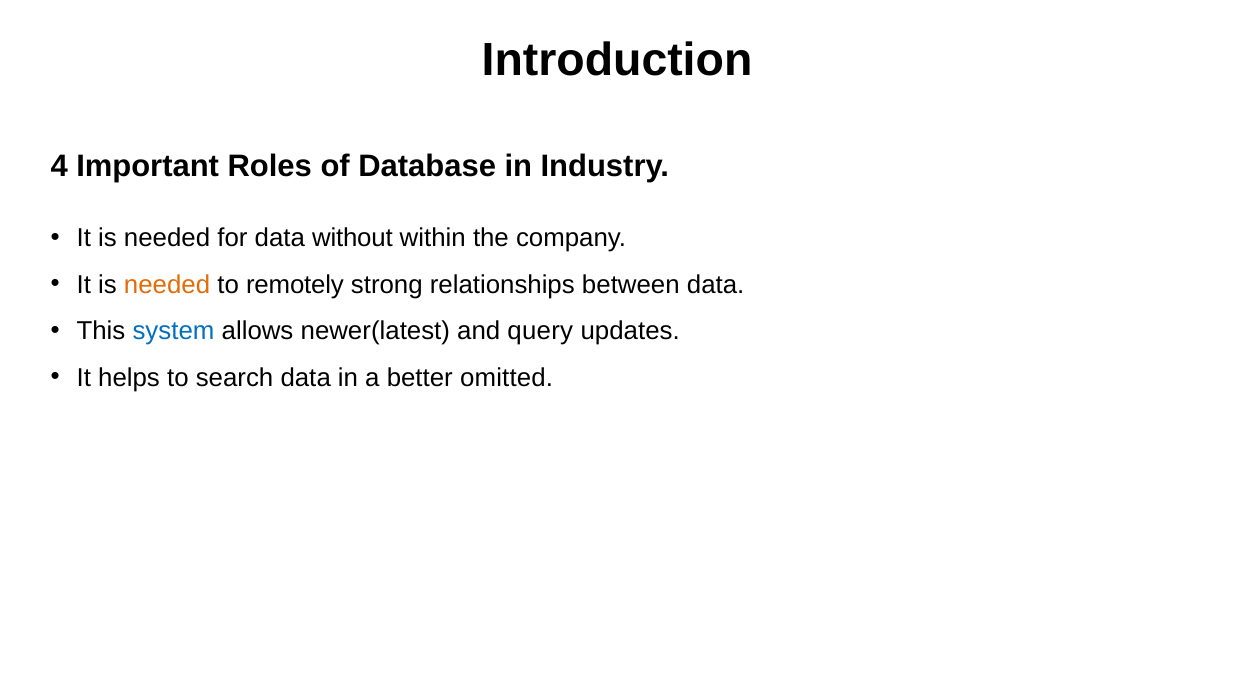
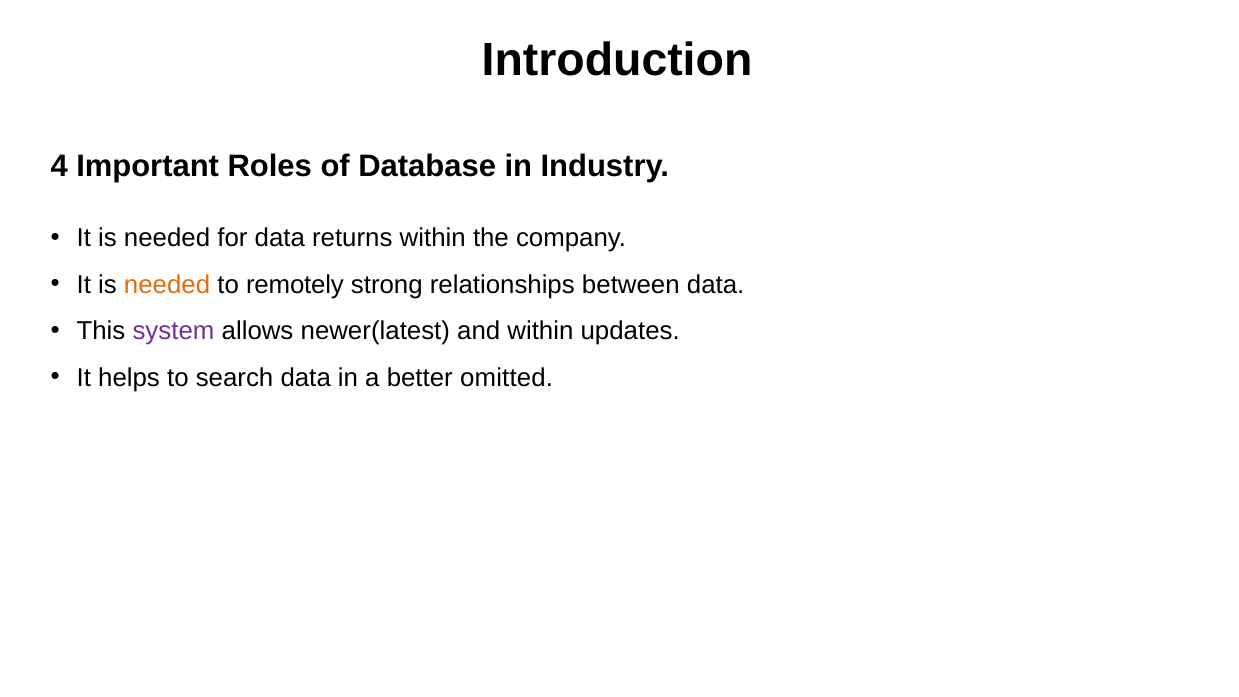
without: without -> returns (352, 238)
system colour: blue -> purple (173, 331)
and query: query -> within (540, 331)
